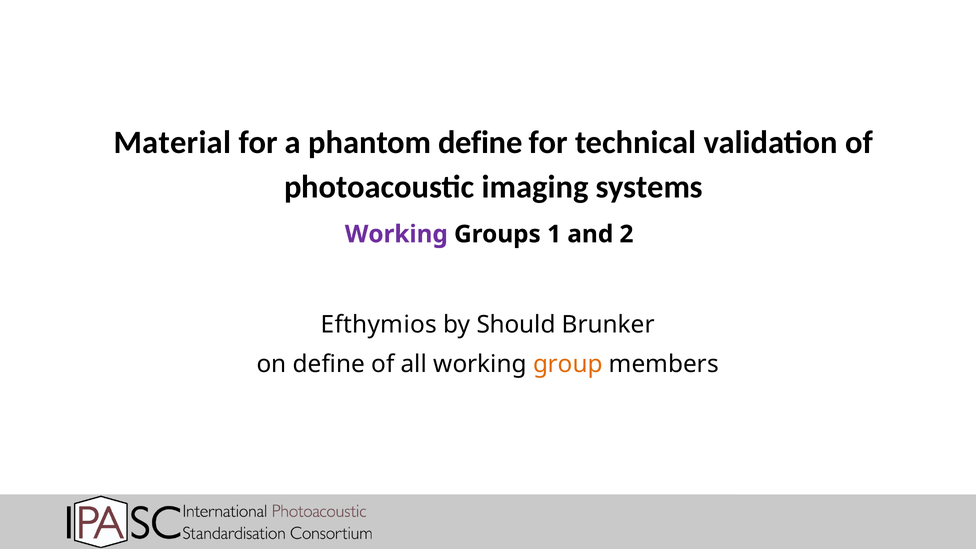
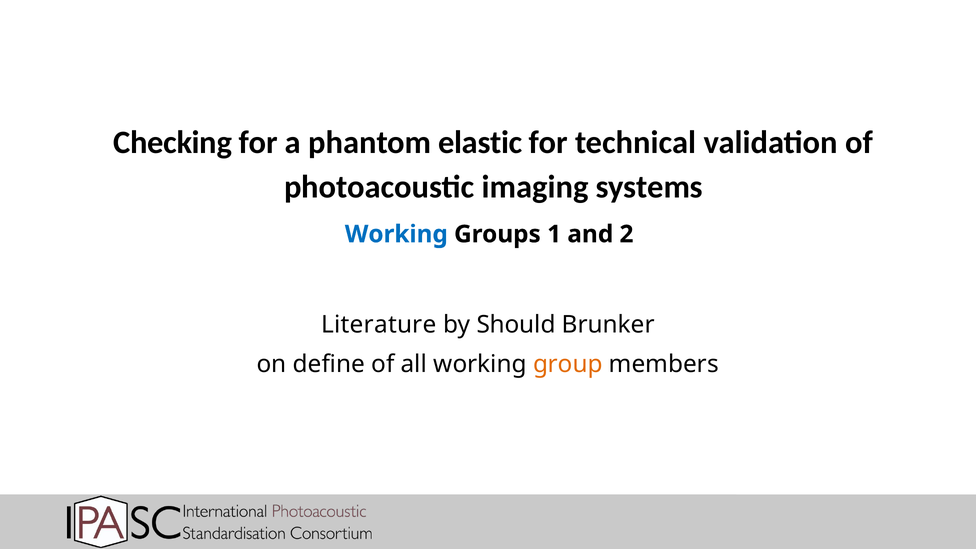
Material: Material -> Checking (173, 143)
phantom define: define -> elastic (480, 143)
Working colour: purple -> blue (396, 234)
Efthymios: Efthymios -> Literature (379, 325)
